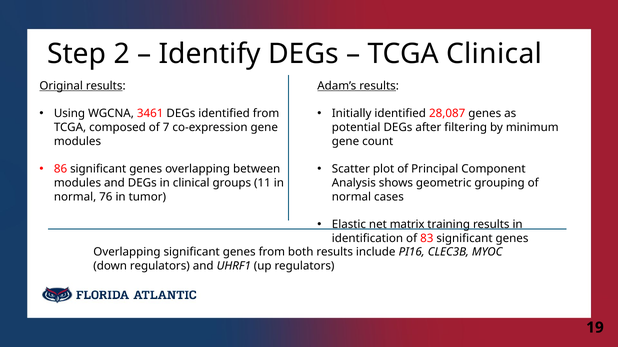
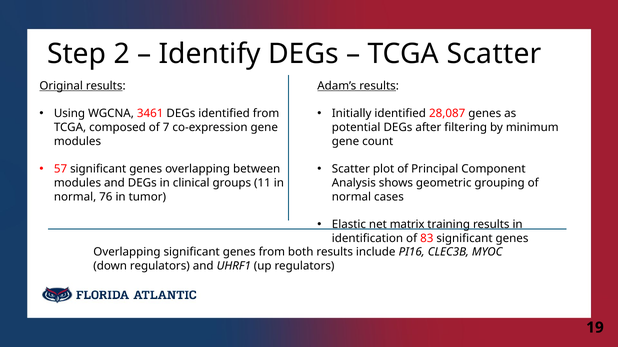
TCGA Clinical: Clinical -> Scatter (494, 54)
86: 86 -> 57 (61, 169)
